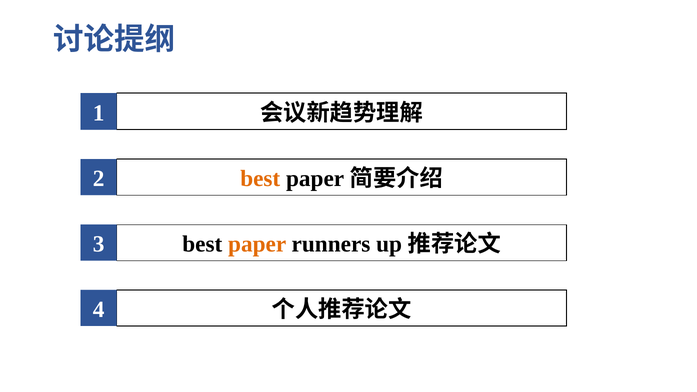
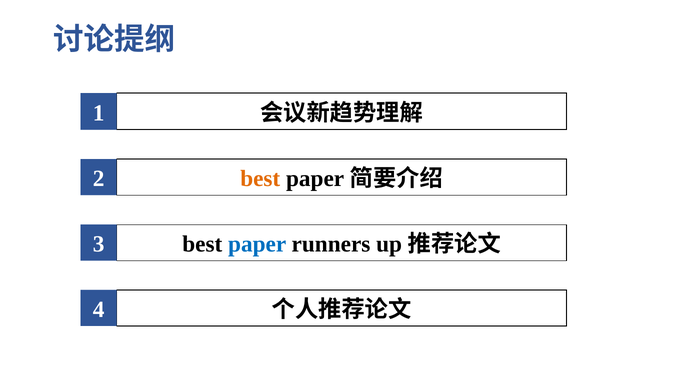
paper colour: orange -> blue (257, 244)
